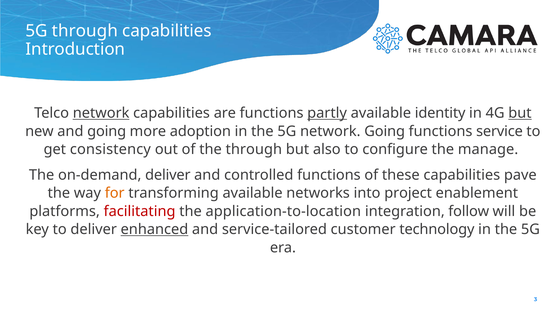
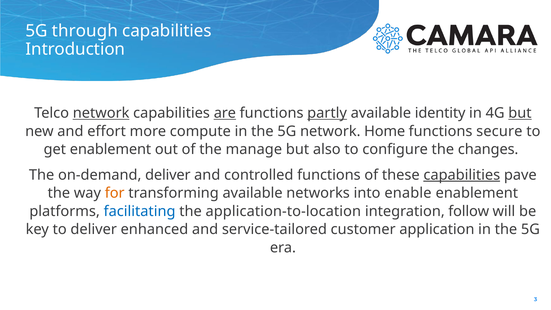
are underline: none -> present (225, 113)
and going: going -> effort (107, 131)
adoption: adoption -> compute (200, 131)
network Going: Going -> Home (385, 131)
service: service -> secure (499, 131)
get consistency: consistency -> enablement (110, 150)
the through: through -> manage (254, 150)
manage: manage -> changes (488, 150)
capabilities underline: none -> present (462, 175)
project: project -> enable (408, 193)
facilitating colour: red -> blue (140, 211)
enhanced underline: present -> none (154, 230)
technology: technology -> application (437, 230)
